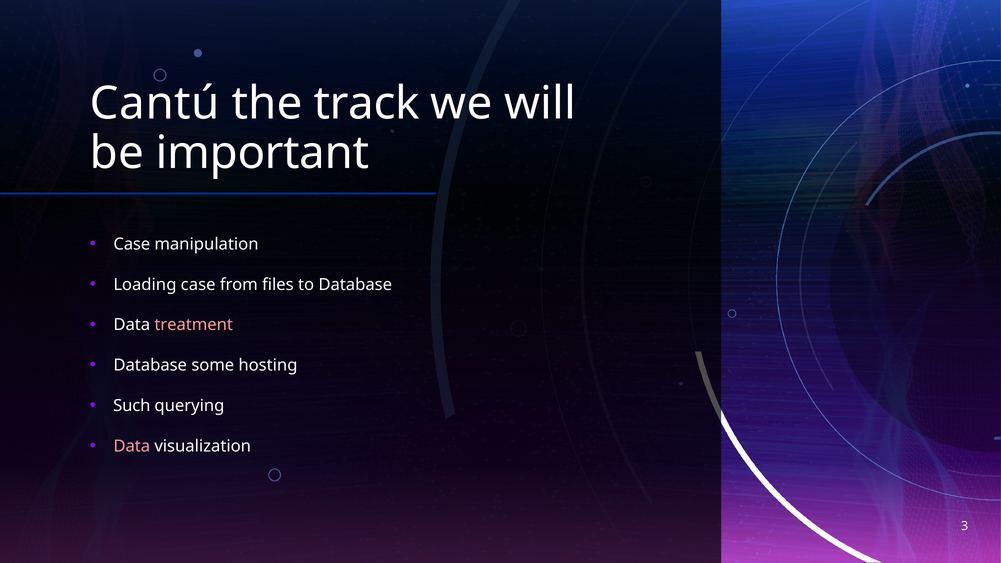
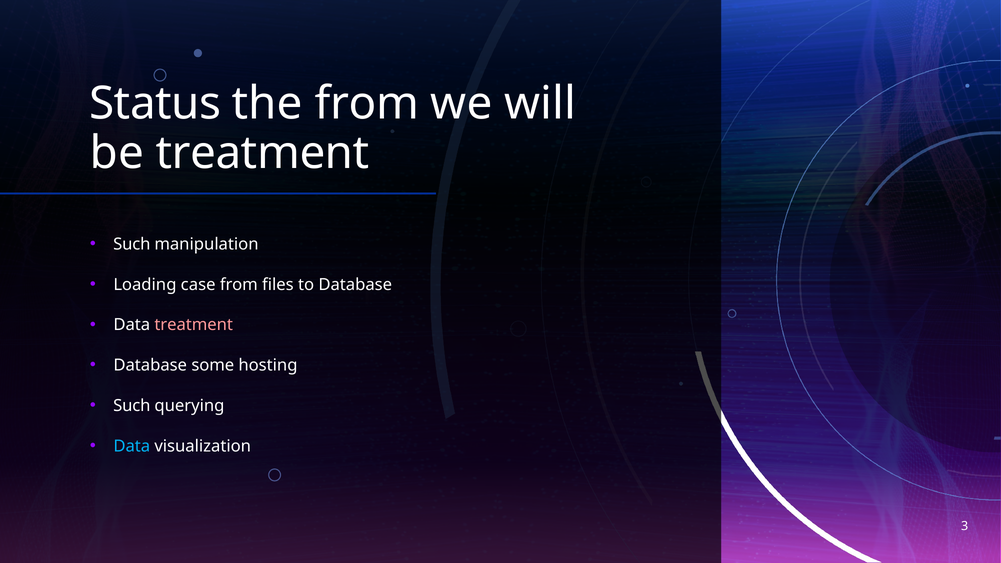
Cantú: Cantú -> Status (155, 104)
the track: track -> from (367, 104)
be important: important -> treatment (263, 153)
Case: Case -> Such (132, 244)
Data colour: pink -> light blue (132, 446)
